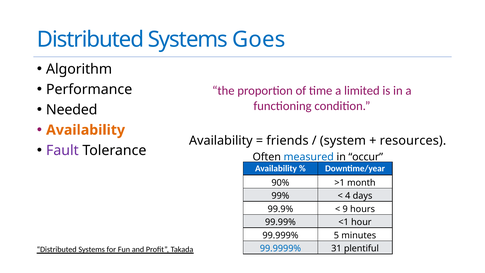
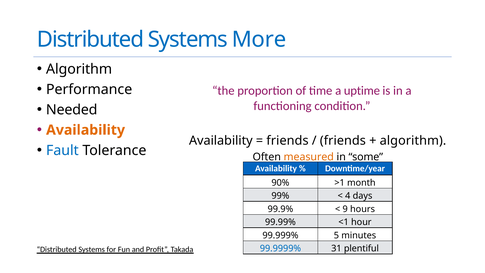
Goes: Goes -> More (259, 39)
limited: limited -> uptime (362, 91)
system: system -> friends (343, 141)
resources: resources -> algorithm (413, 141)
Fault colour: purple -> blue (62, 150)
measured colour: blue -> orange (309, 157)
occur: occur -> some (366, 157)
